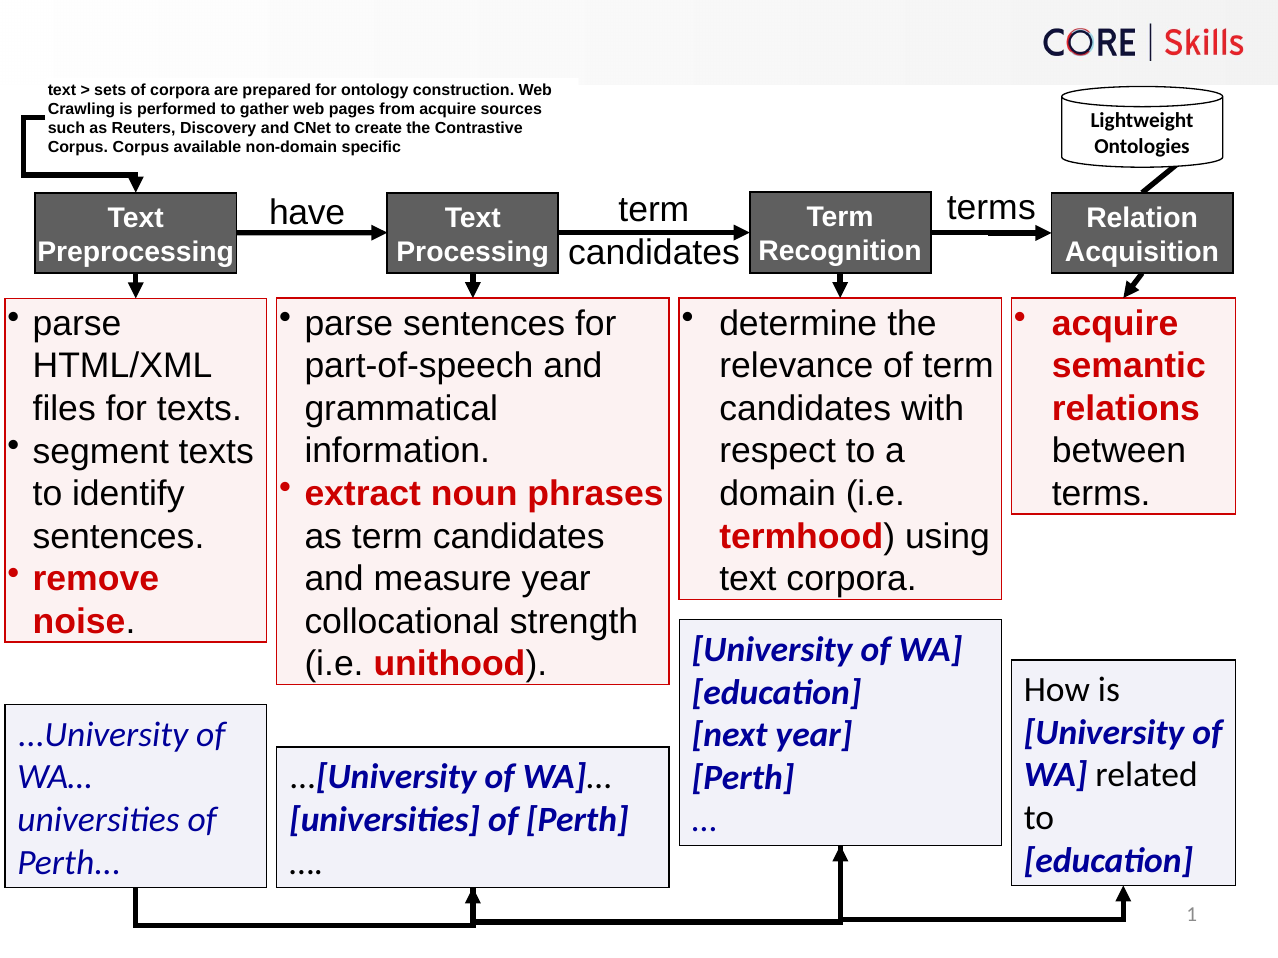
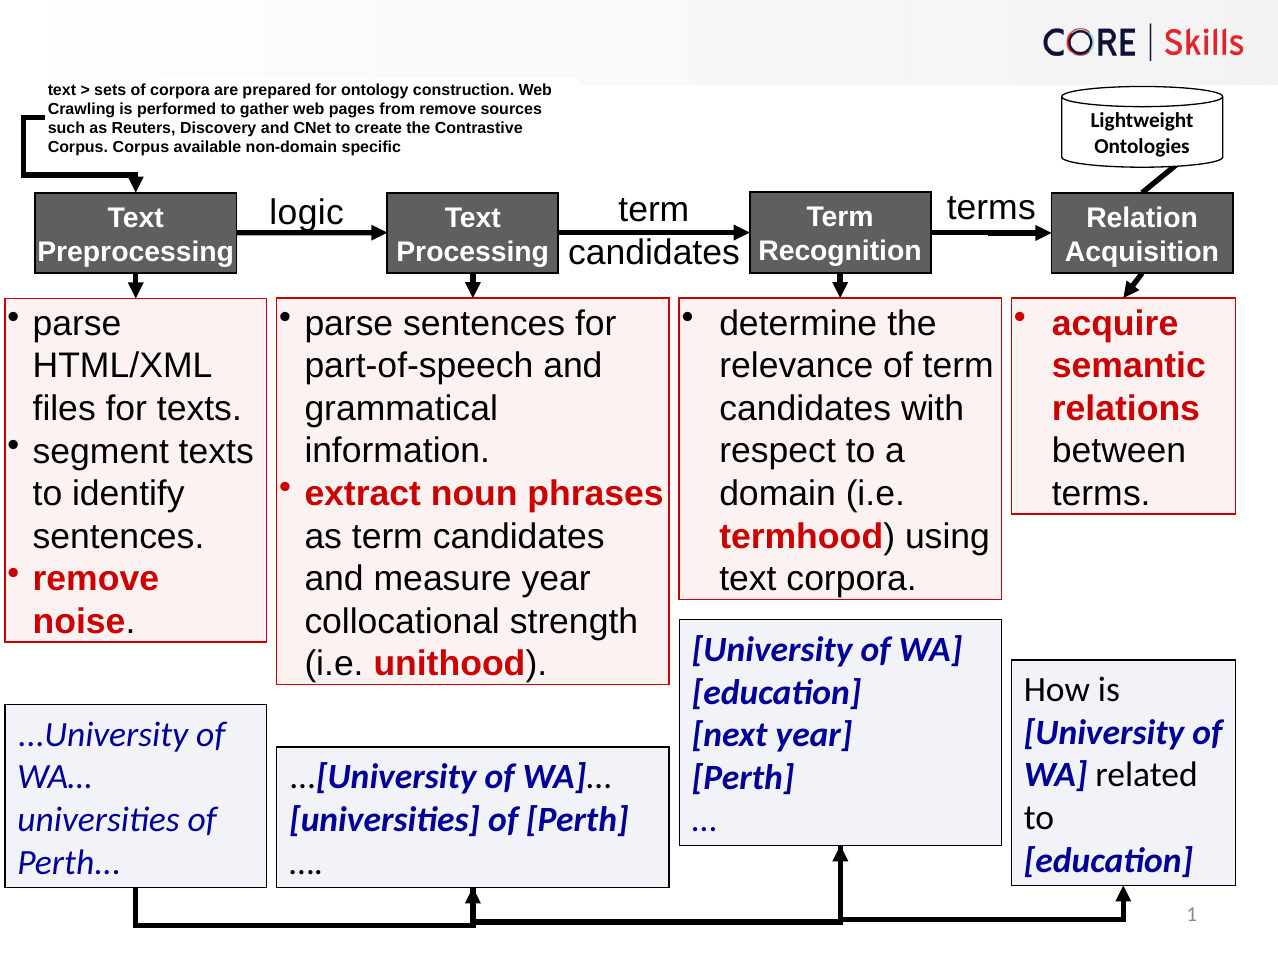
from acquire: acquire -> remove (448, 109)
have: have -> logic (307, 213)
